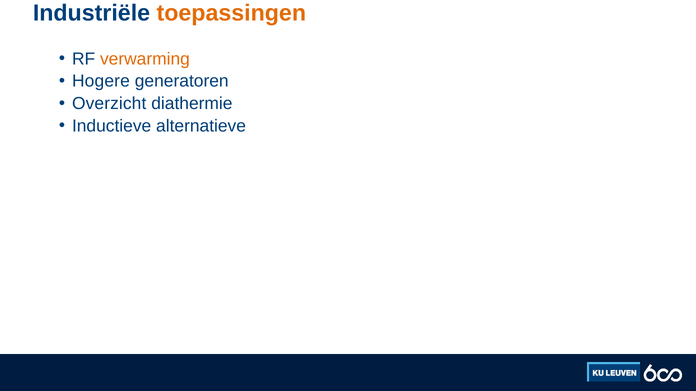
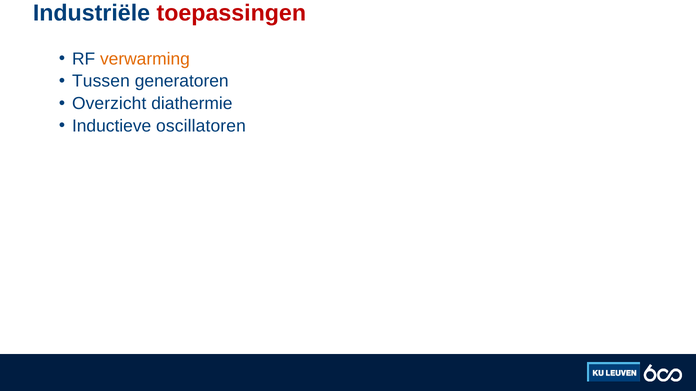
toepassingen colour: orange -> red (231, 13)
Hogere: Hogere -> Tussen (101, 81)
alternatieve: alternatieve -> oscillatoren (201, 126)
